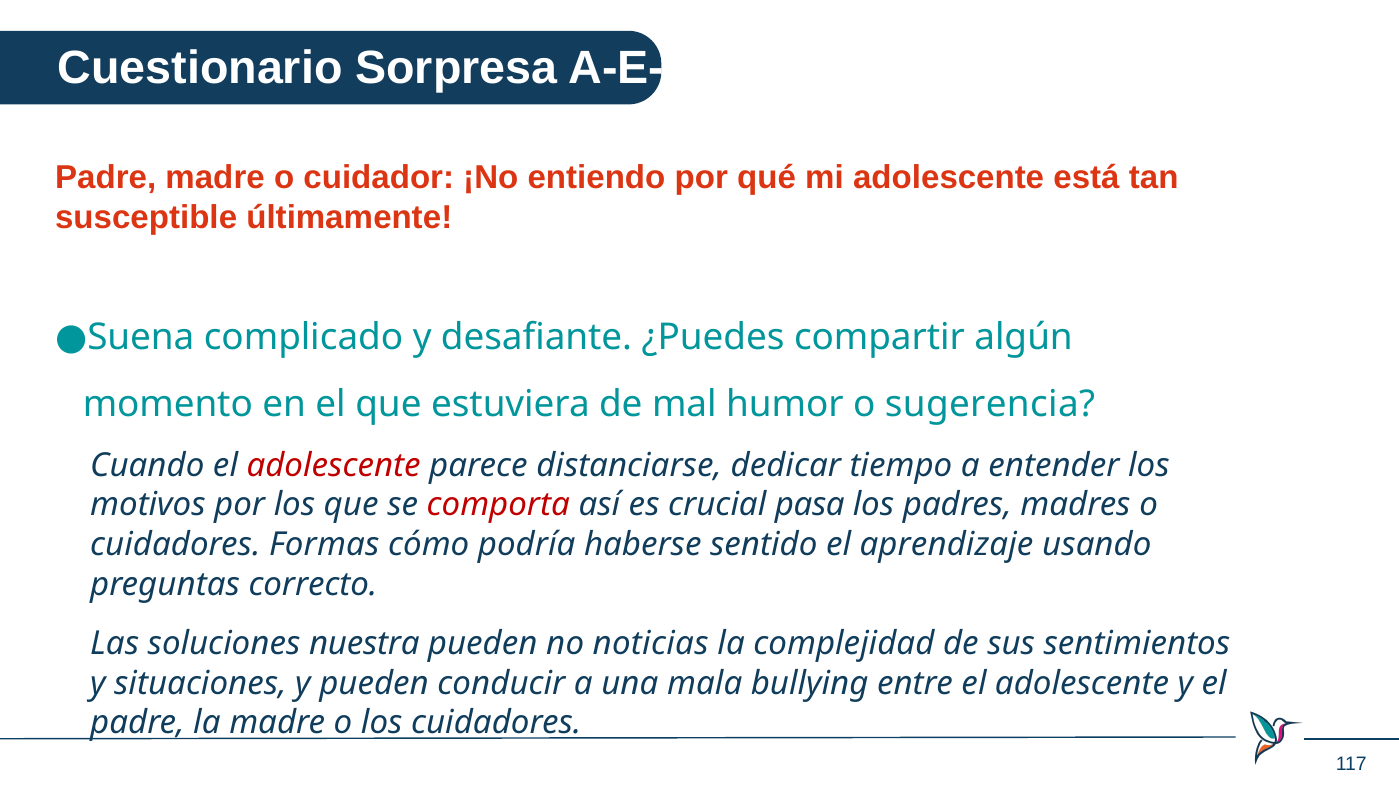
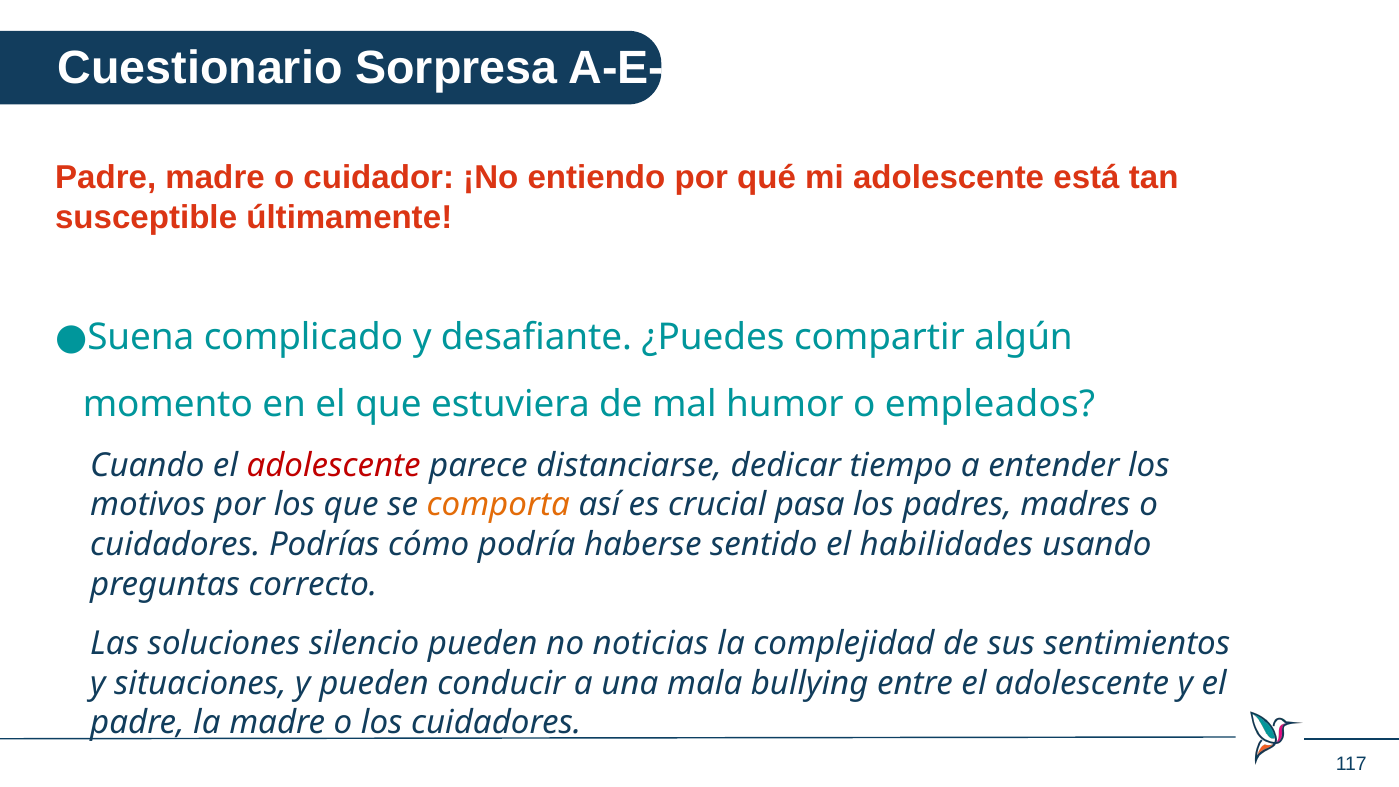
sugerencia: sugerencia -> empleados (990, 404)
comporta colour: red -> orange (498, 505)
Formas: Formas -> Podrías (324, 545)
aprendizaje: aprendizaje -> habilidades (946, 545)
nuestra: nuestra -> silencio (364, 643)
